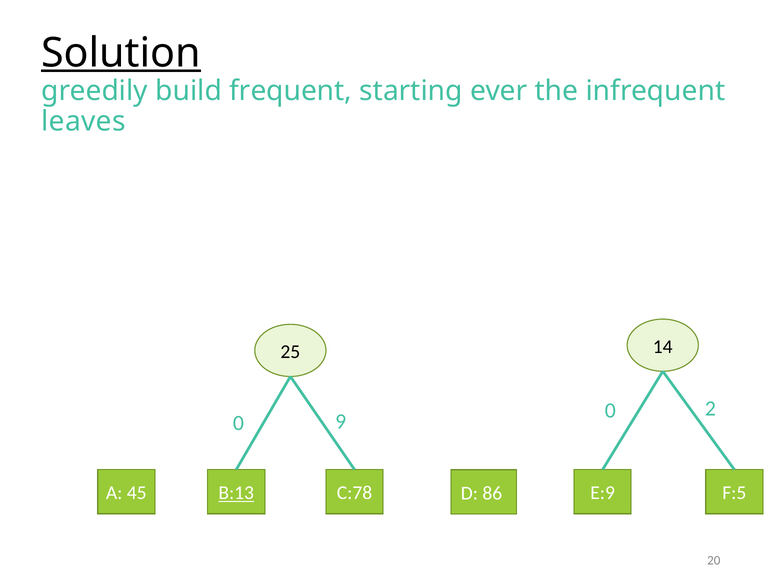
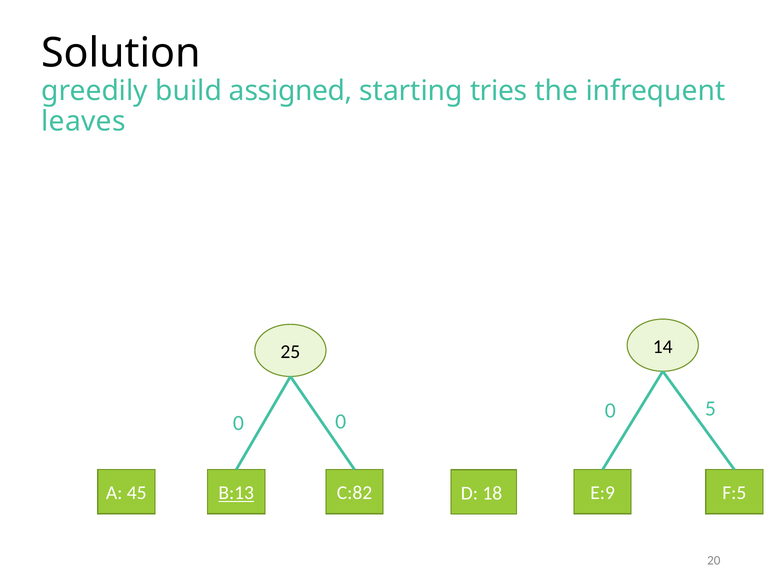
Solution underline: present -> none (121, 53)
frequent: frequent -> assigned (291, 91)
ever: ever -> tries (499, 91)
2: 2 -> 5 (710, 408)
0 9: 9 -> 0 (341, 421)
C:78: C:78 -> C:82 (355, 493)
86: 86 -> 18 (492, 493)
